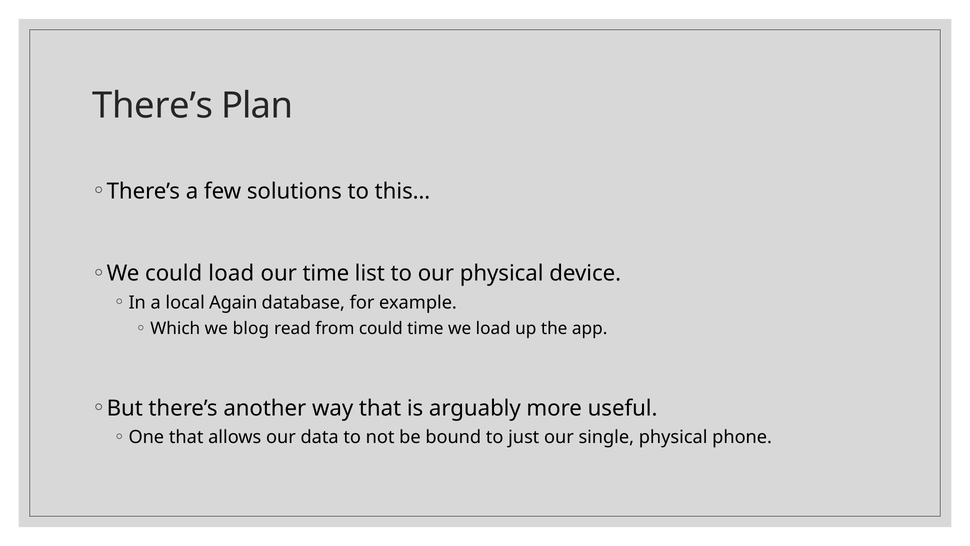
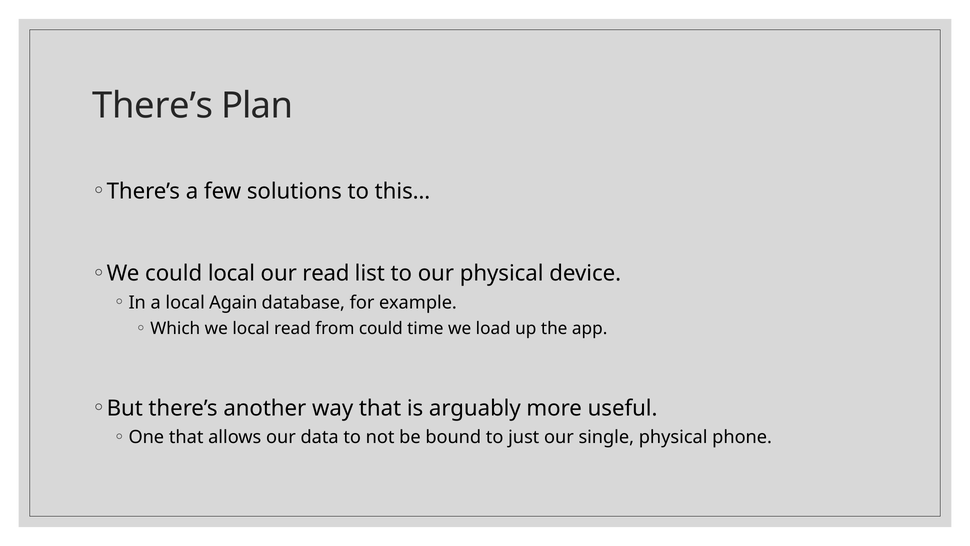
could load: load -> local (232, 273)
our time: time -> read (326, 273)
we blog: blog -> local (251, 329)
